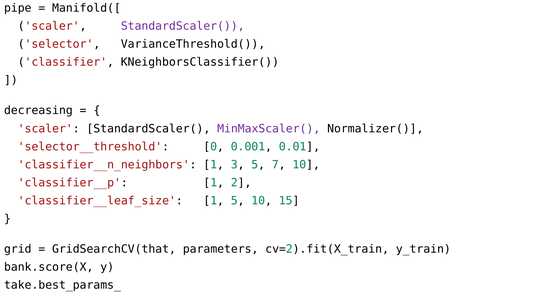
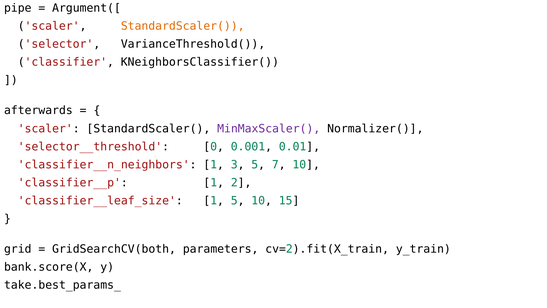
Manifold([: Manifold([ -> Argument([ (87, 8)
StandardScaler( colour: purple -> orange (183, 26)
decreasing: decreasing -> afterwards (38, 110)
GridSearchCV(that: GridSearchCV(that -> GridSearchCV(both (114, 249)
